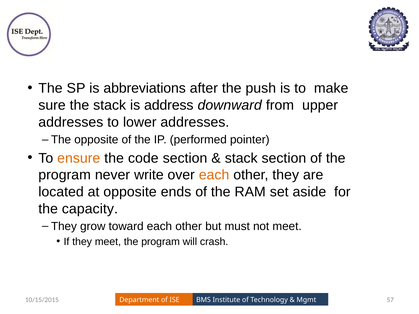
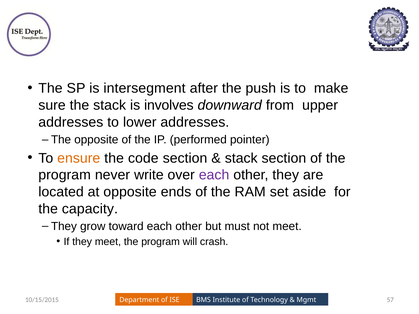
abbreviations: abbreviations -> intersegment (145, 88)
address: address -> involves (169, 105)
each colour: orange -> purple (214, 175)
